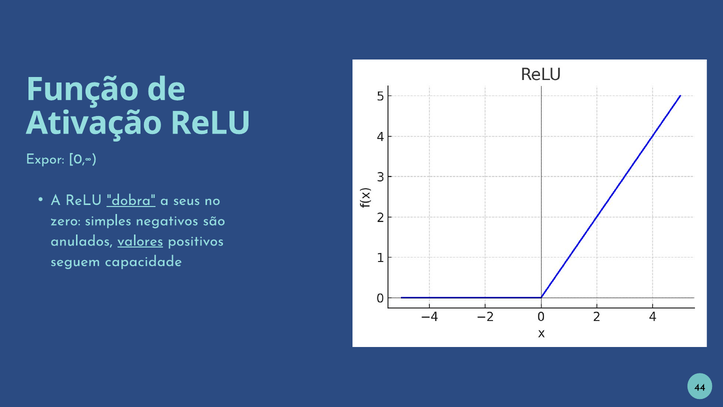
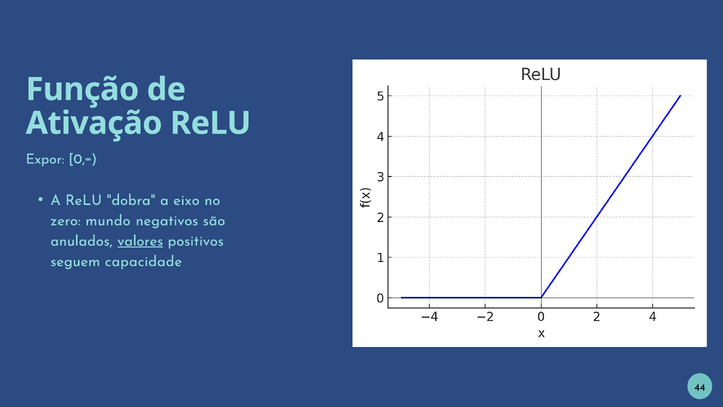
dobra underline: present -> none (131, 200)
seus: seus -> eixo (186, 200)
simples: simples -> mundo (108, 220)
